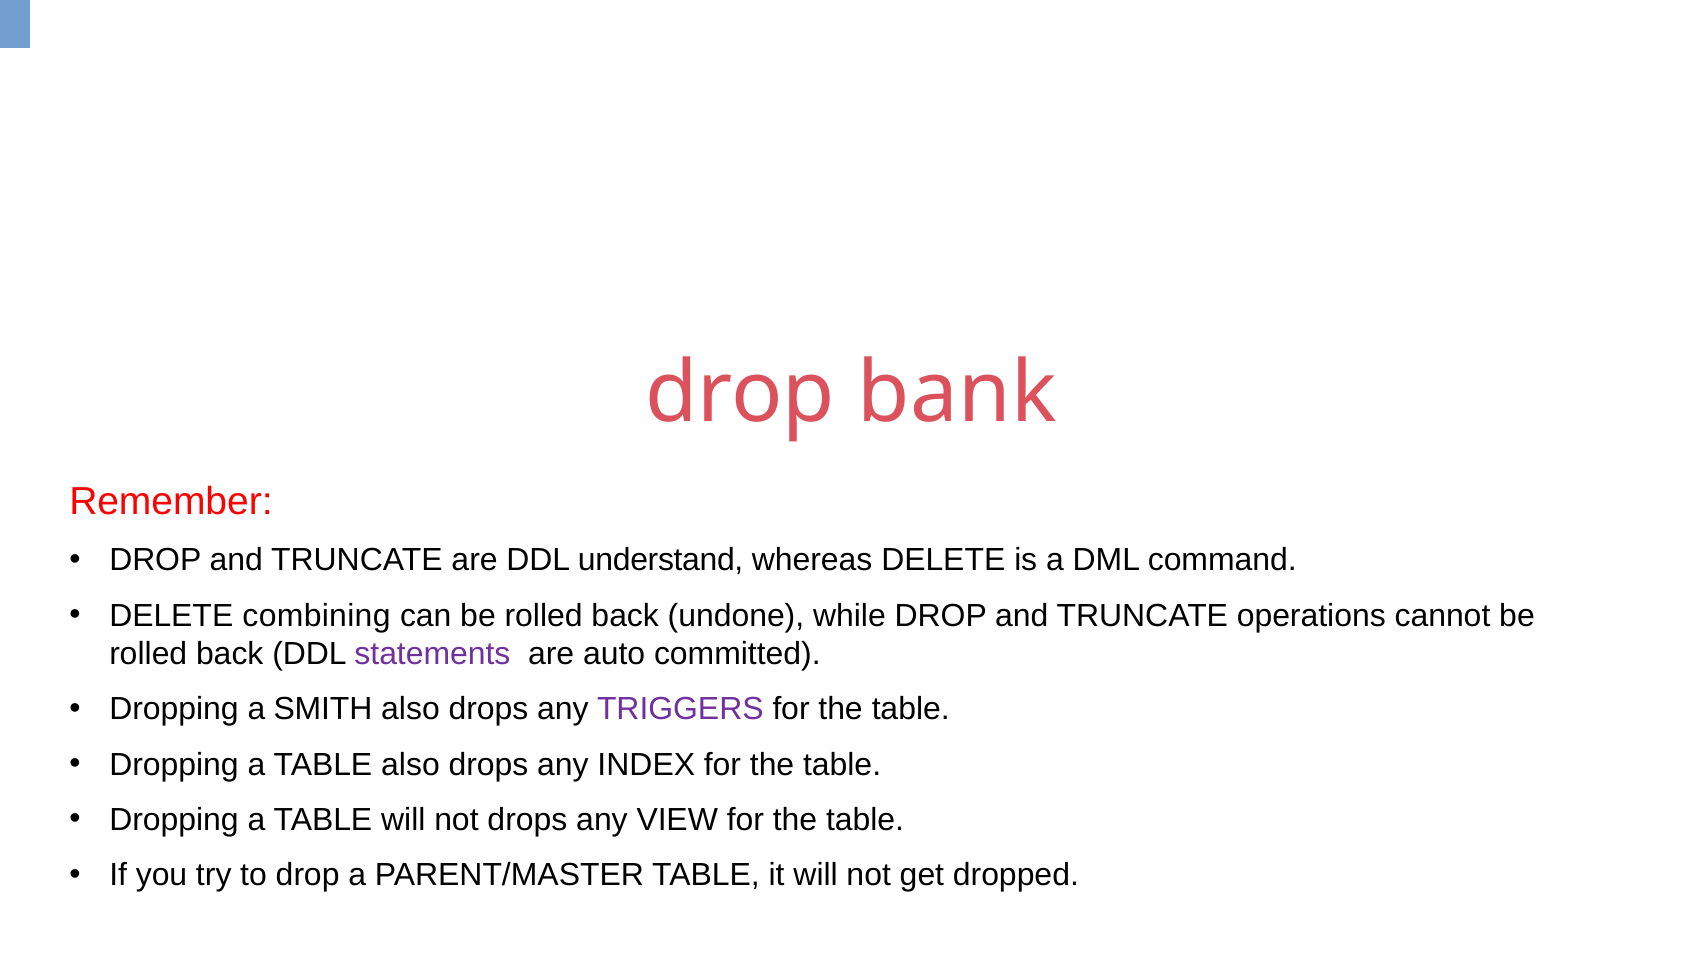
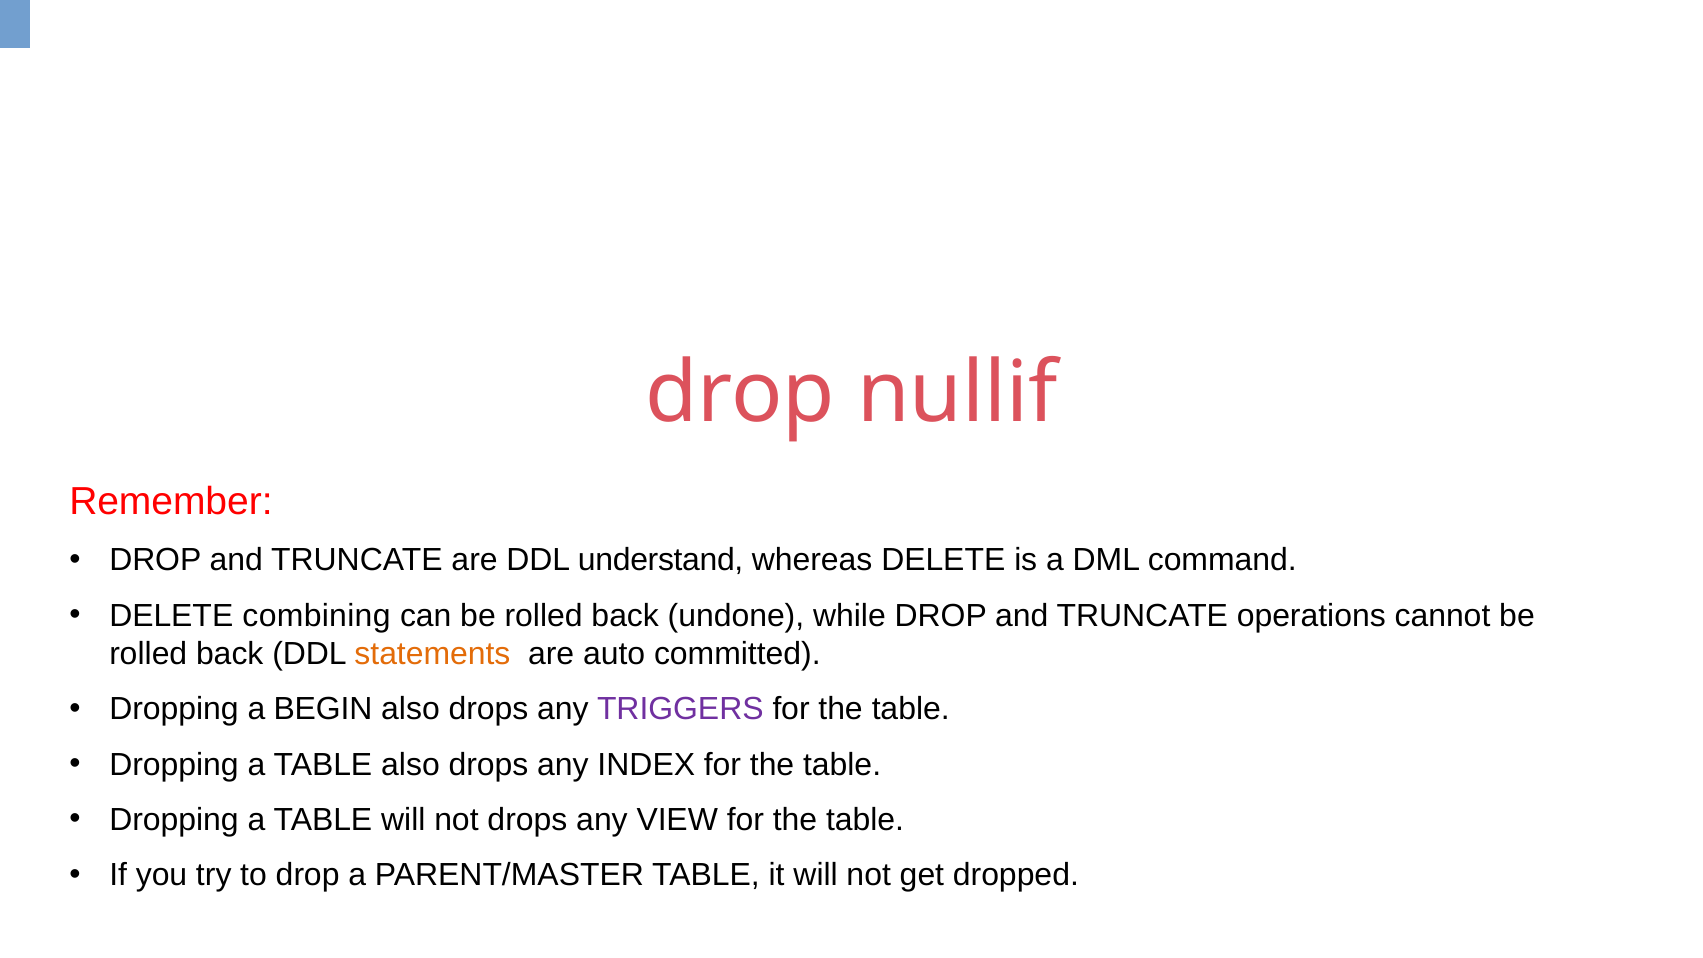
bank: bank -> nullif (957, 393)
statements colour: purple -> orange (432, 654)
SMITH: SMITH -> BEGIN (323, 709)
